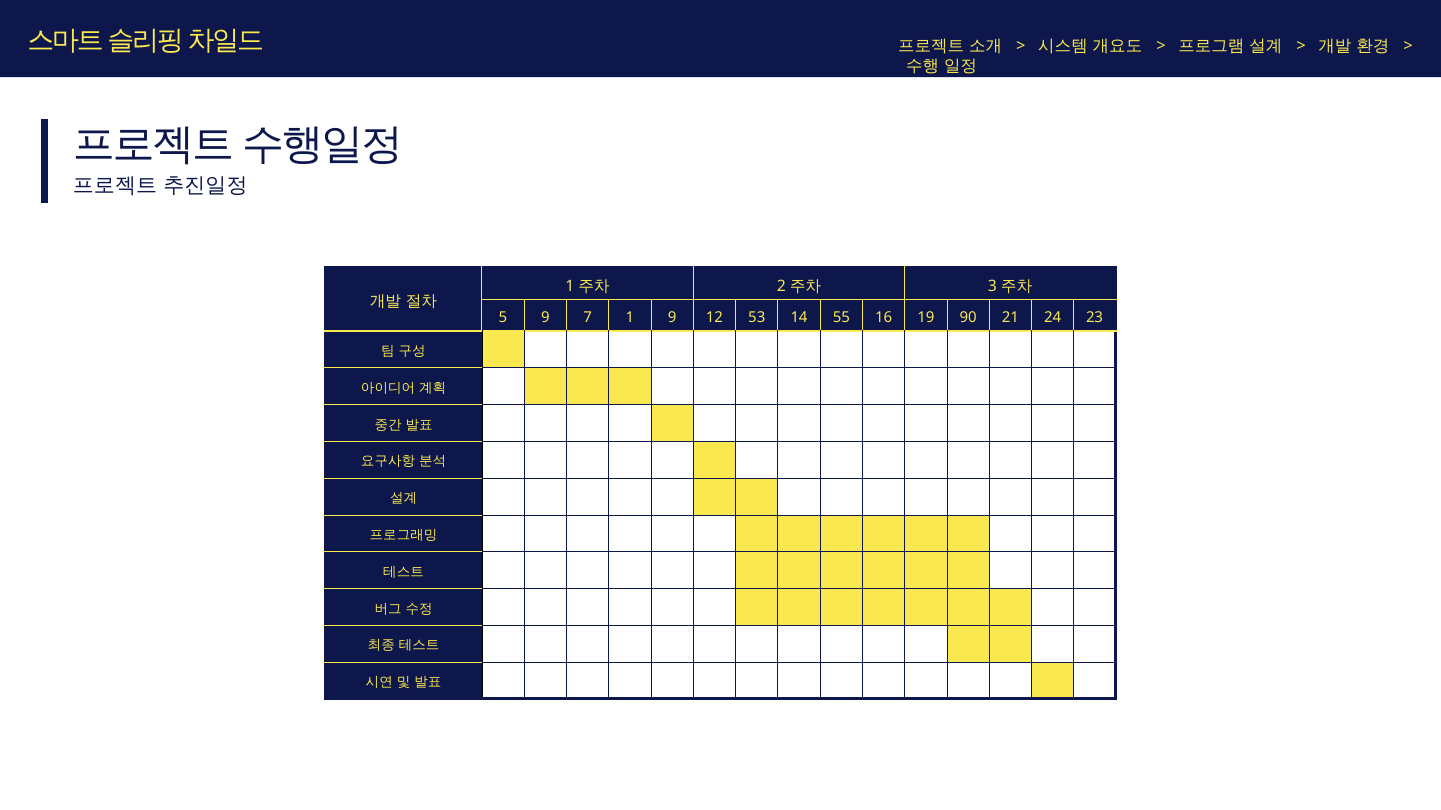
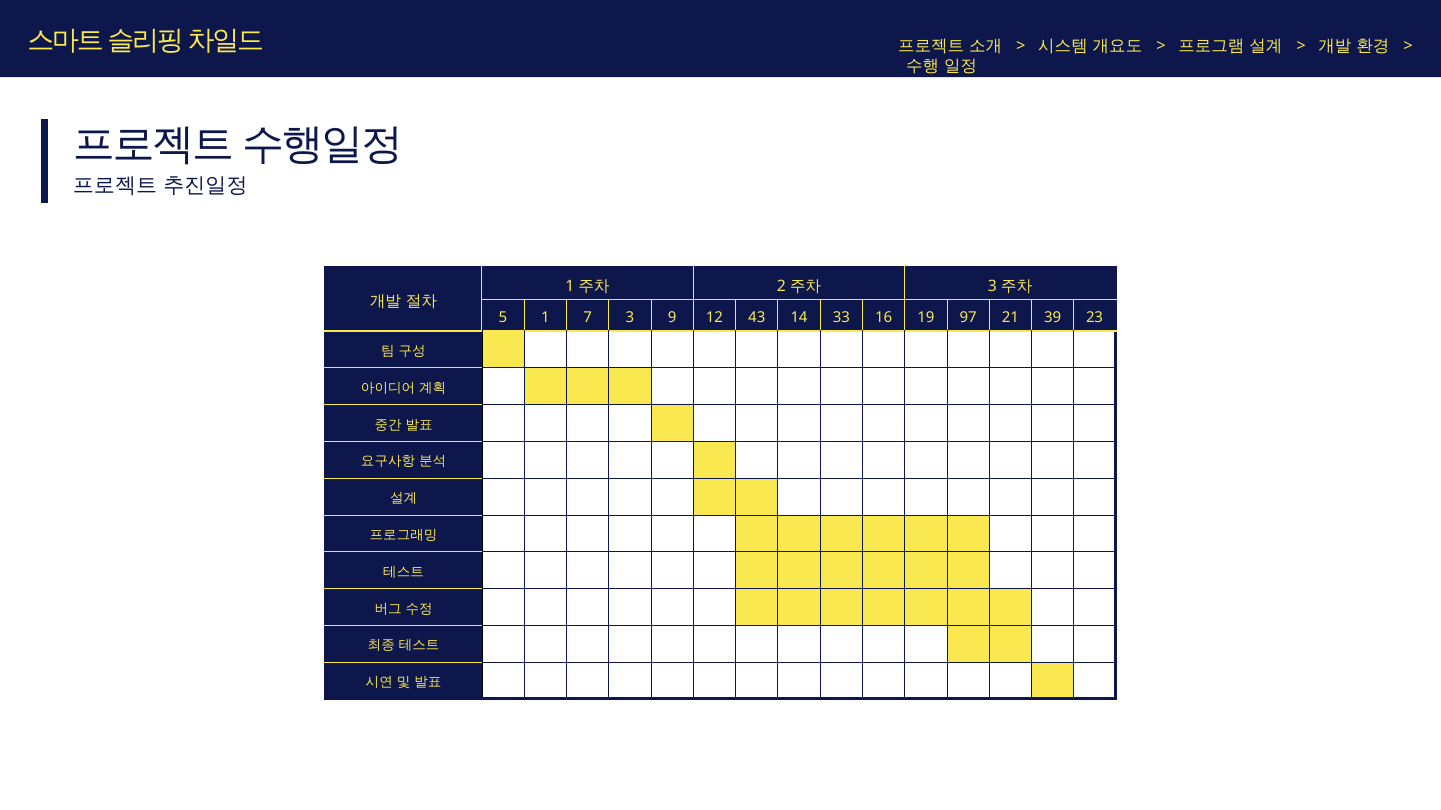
5 9: 9 -> 1 (545, 318)
7 1: 1 -> 3 (630, 318)
53: 53 -> 43 (757, 318)
55: 55 -> 33 (841, 318)
90: 90 -> 97 (968, 318)
24: 24 -> 39 (1053, 318)
